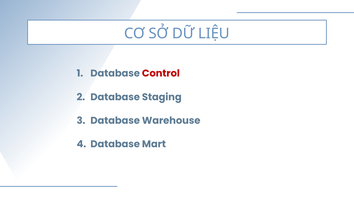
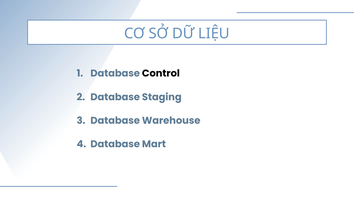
Control colour: red -> black (161, 74)
